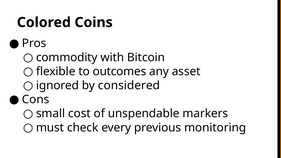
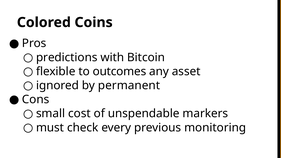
commodity: commodity -> predictions (67, 57)
considered: considered -> permanent (129, 85)
